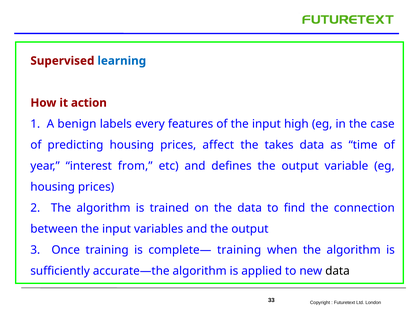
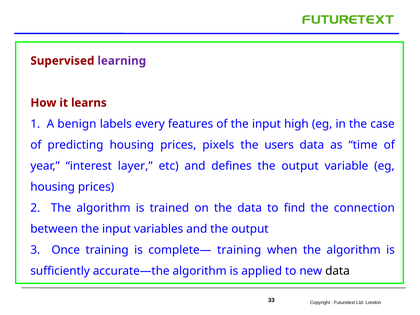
learning colour: blue -> purple (122, 61)
action: action -> learns (89, 103)
affect: affect -> pixels (218, 145)
takes: takes -> users (279, 145)
from: from -> layer (135, 166)
